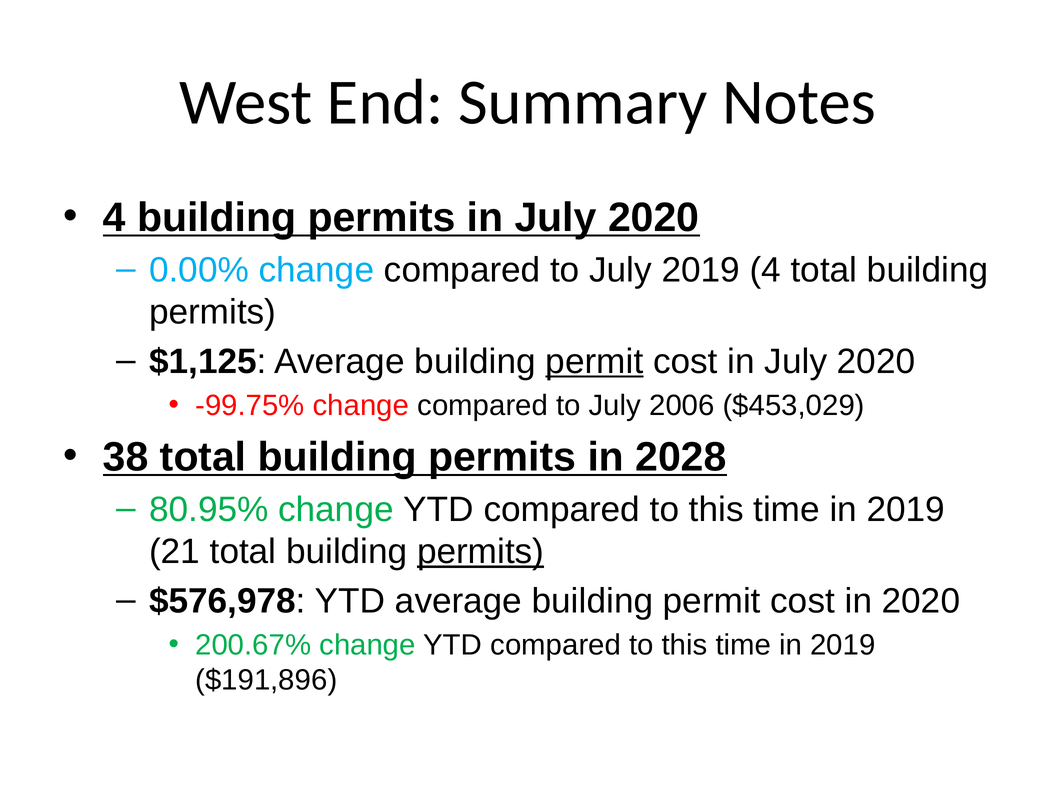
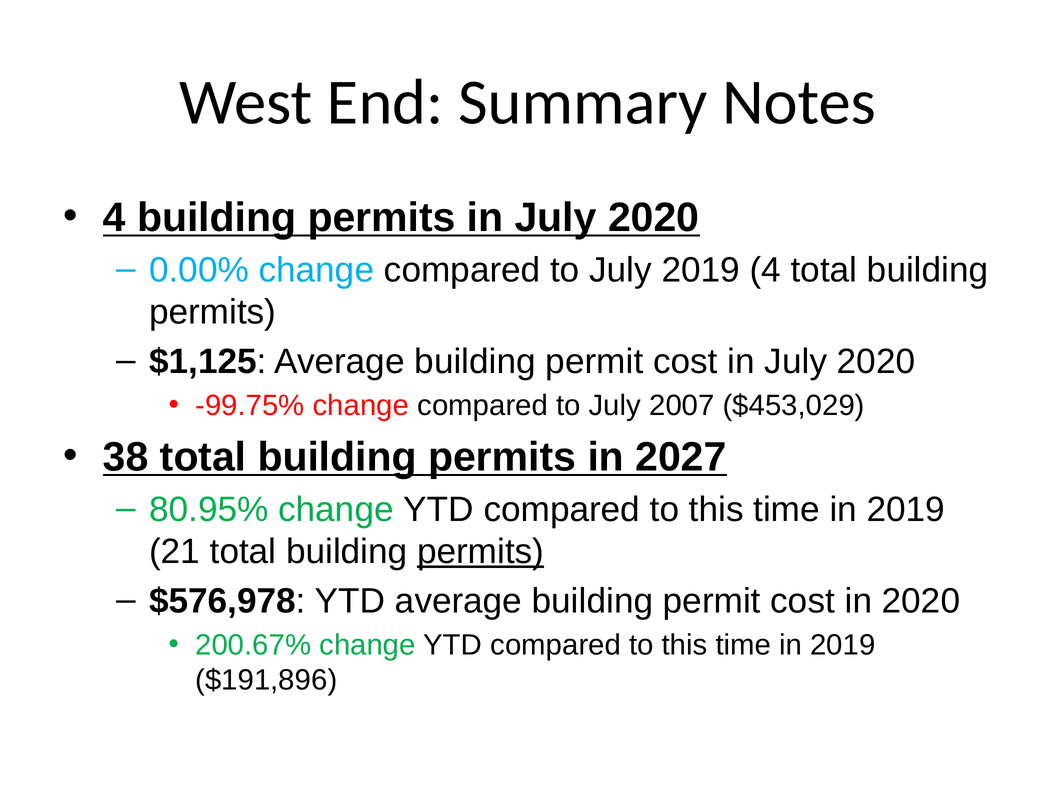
permit underline: present -> none (594, 362)
2006: 2006 -> 2007 (682, 406)
2028: 2028 -> 2027 (681, 457)
